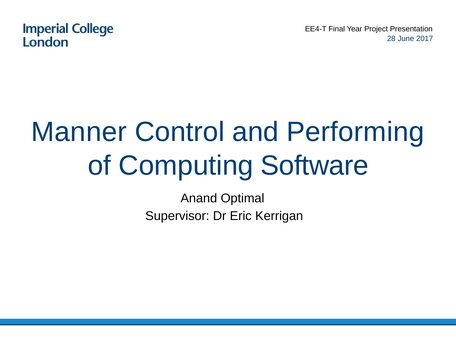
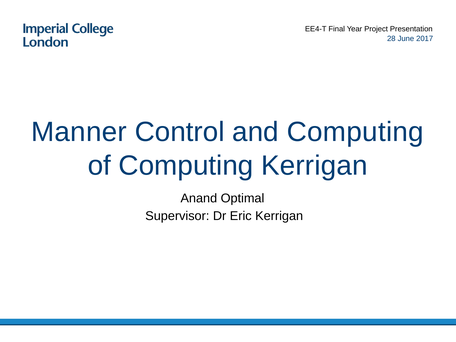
and Performing: Performing -> Computing (355, 132)
Computing Software: Software -> Kerrigan (314, 166)
